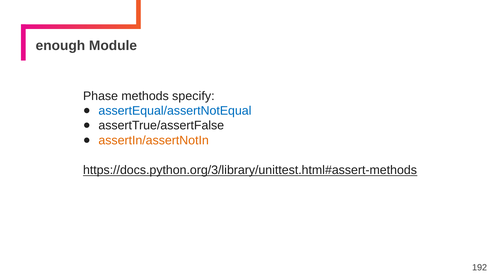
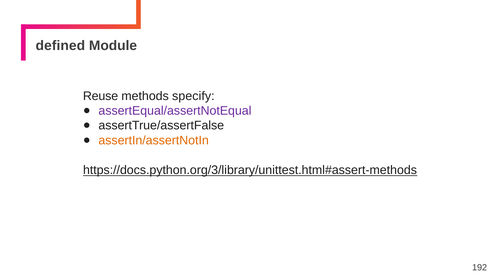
enough: enough -> defined (60, 46)
Phase: Phase -> Reuse (101, 96)
assertEqual/assertNotEqual colour: blue -> purple (175, 111)
